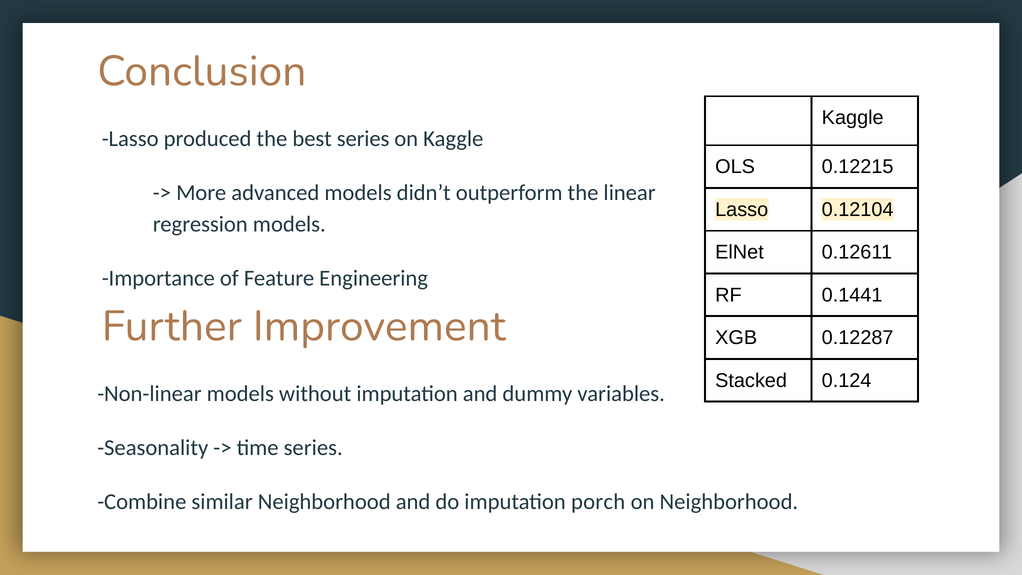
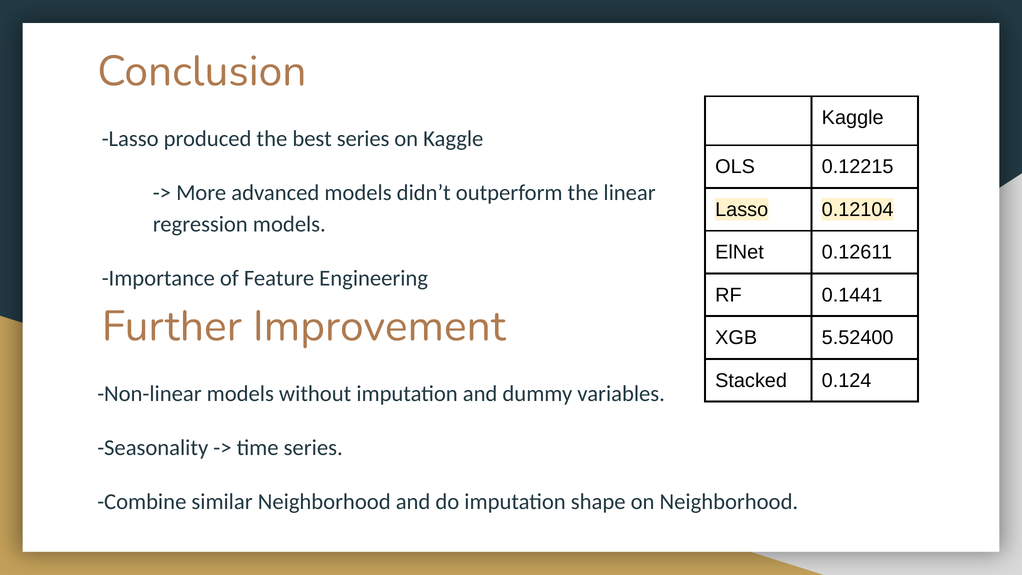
0.12287: 0.12287 -> 5.52400 (858, 338)
porch: porch -> shape (598, 502)
